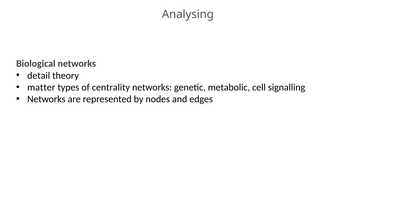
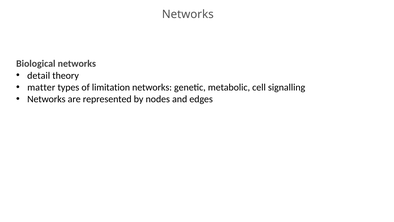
Analysing: Analysing -> Networks (188, 14)
centrality: centrality -> limitation (111, 87)
